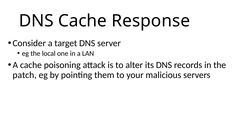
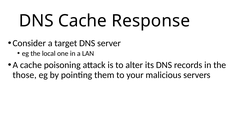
patch: patch -> those (25, 75)
